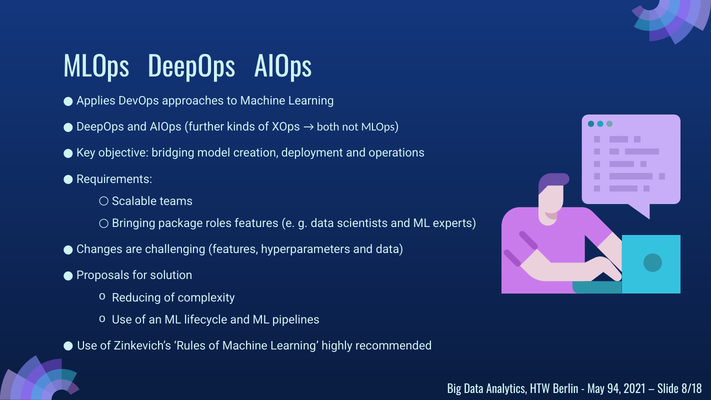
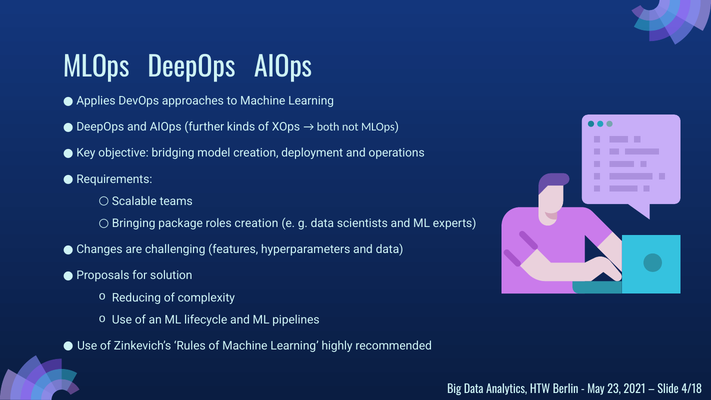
roles features: features -> creation (257, 223)
94: 94 -> 23 (614, 390)
8/18: 8/18 -> 4/18 (692, 390)
